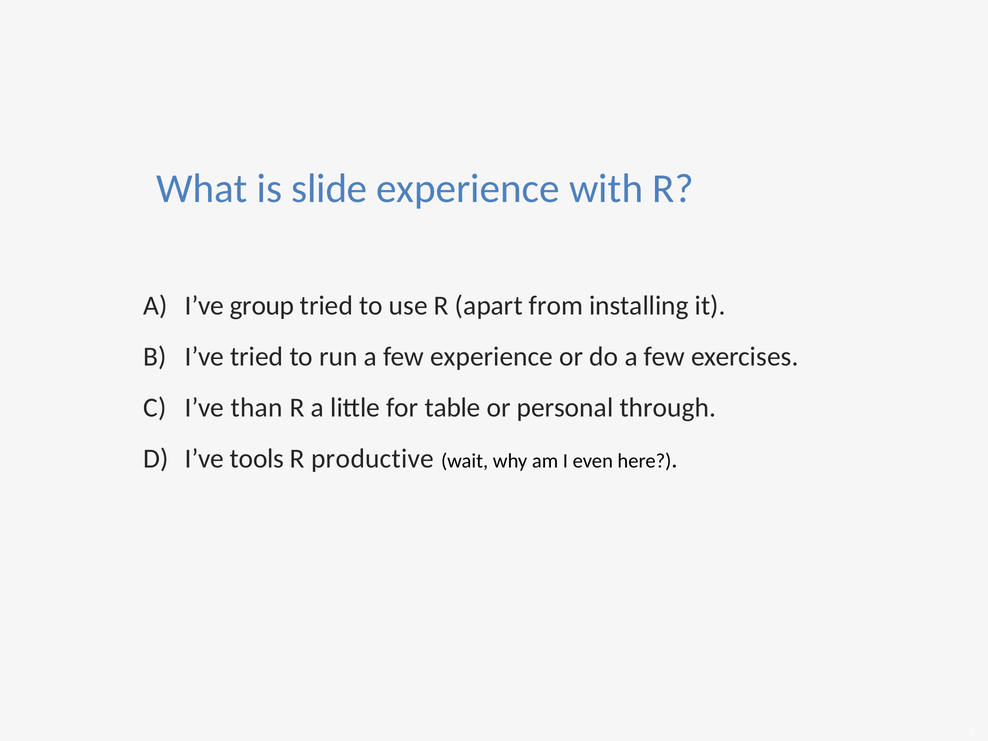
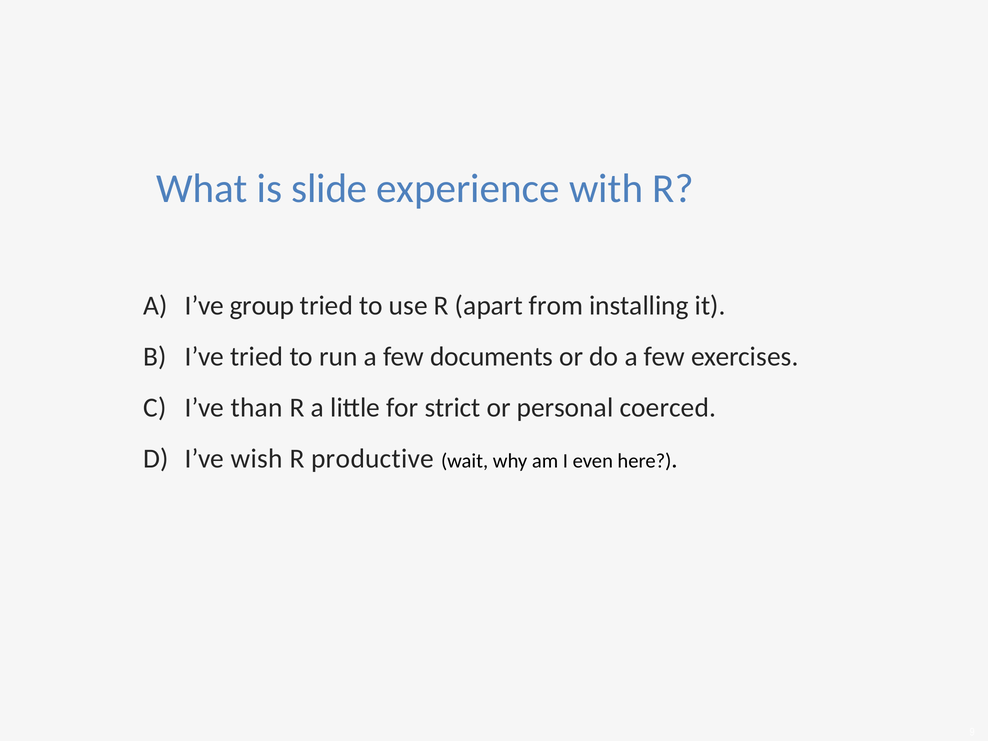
few experience: experience -> documents (492, 357)
table: table -> strict (453, 408)
through: through -> coerced (668, 408)
tools: tools -> wish (257, 459)
